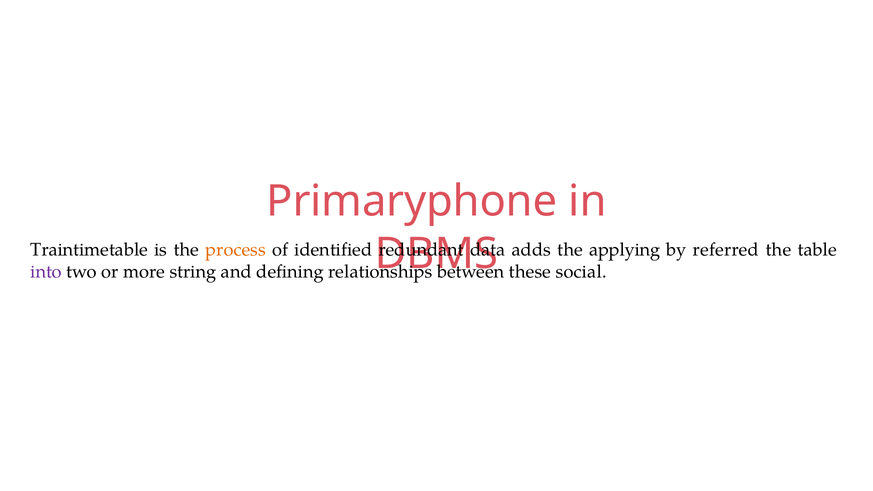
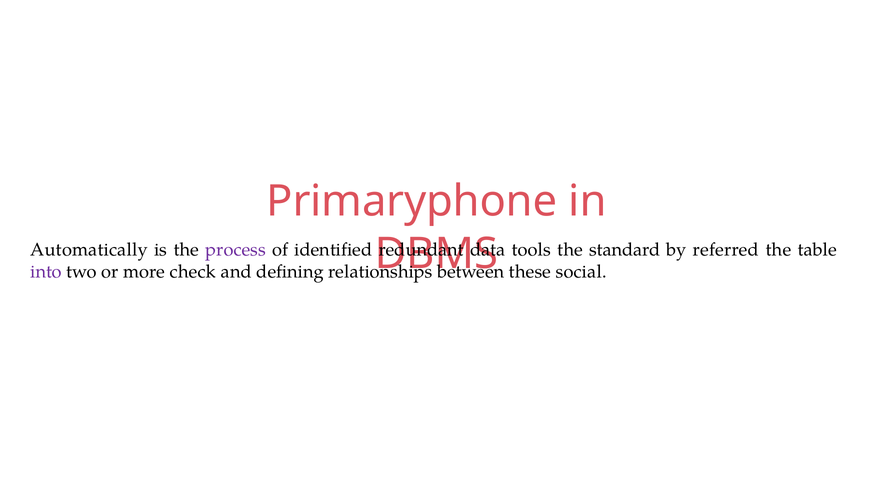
Traintimetable: Traintimetable -> Automatically (89, 250)
process colour: orange -> purple (236, 250)
adds: adds -> tools (531, 250)
applying: applying -> standard (625, 250)
string: string -> check (193, 272)
